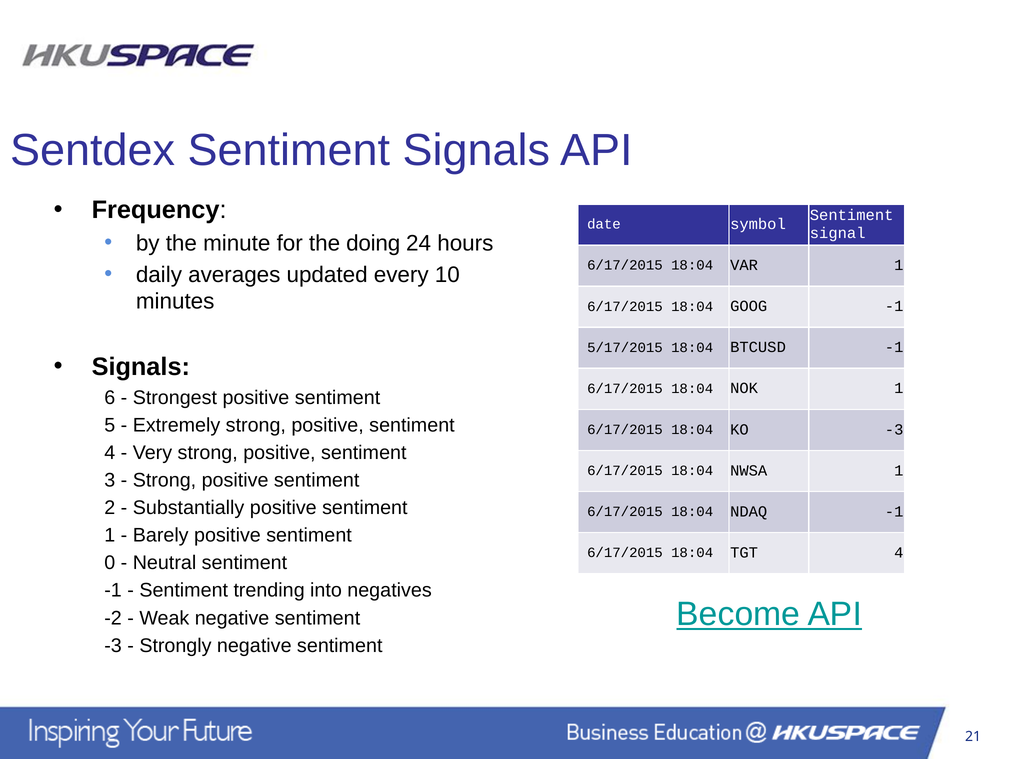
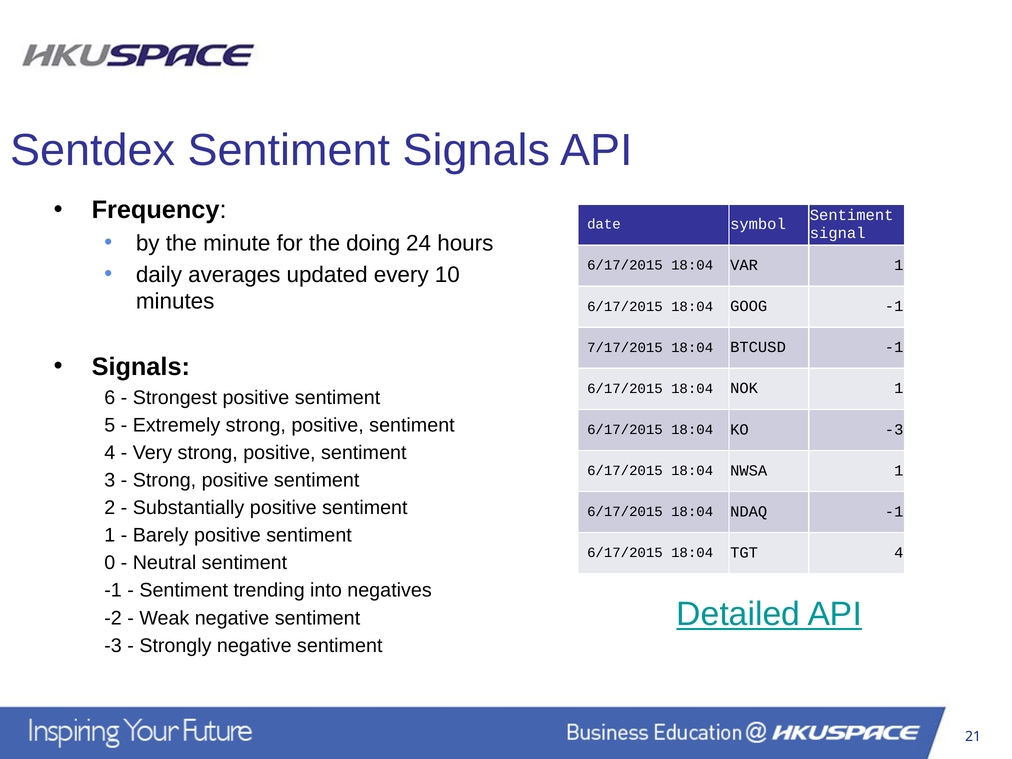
5/17/2015: 5/17/2015 -> 7/17/2015 (625, 347)
Become: Become -> Detailed (738, 614)
